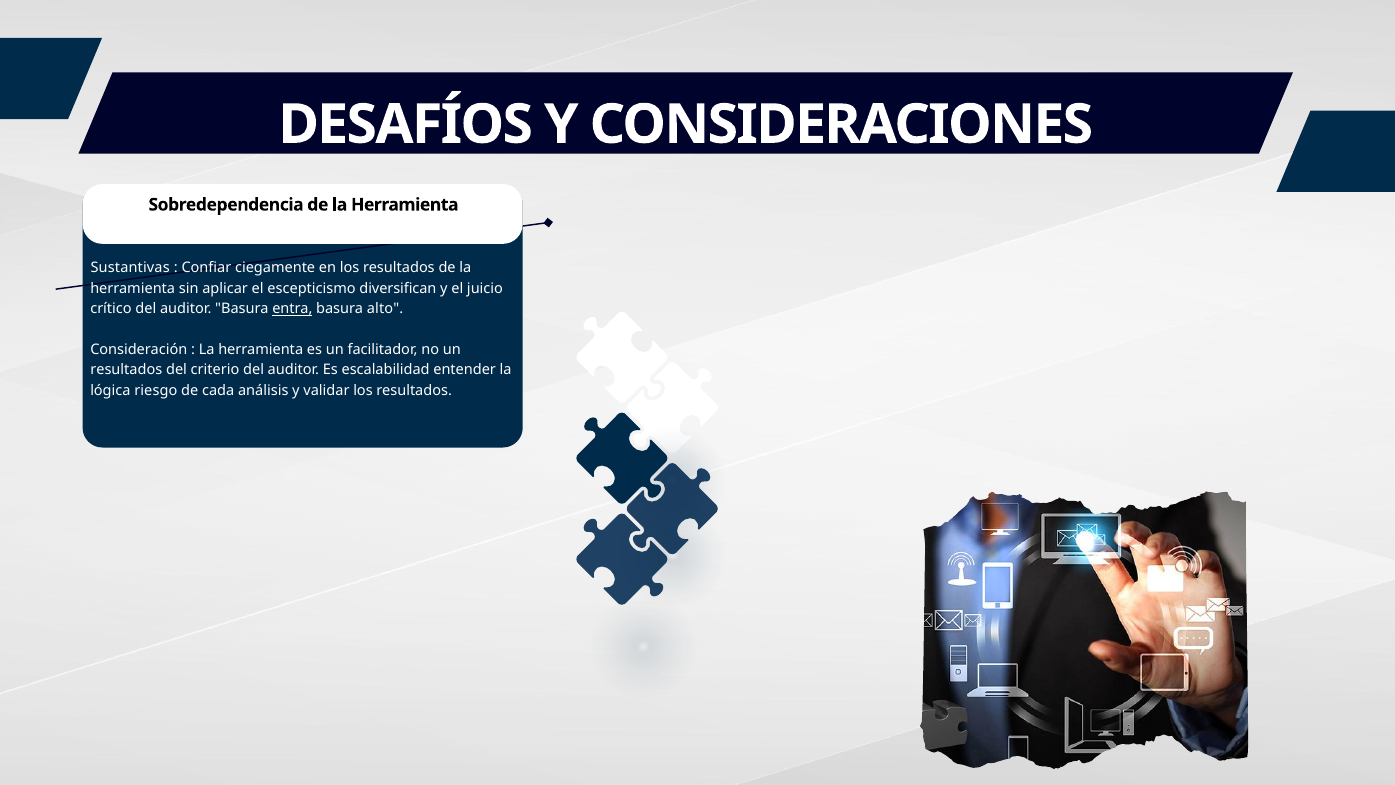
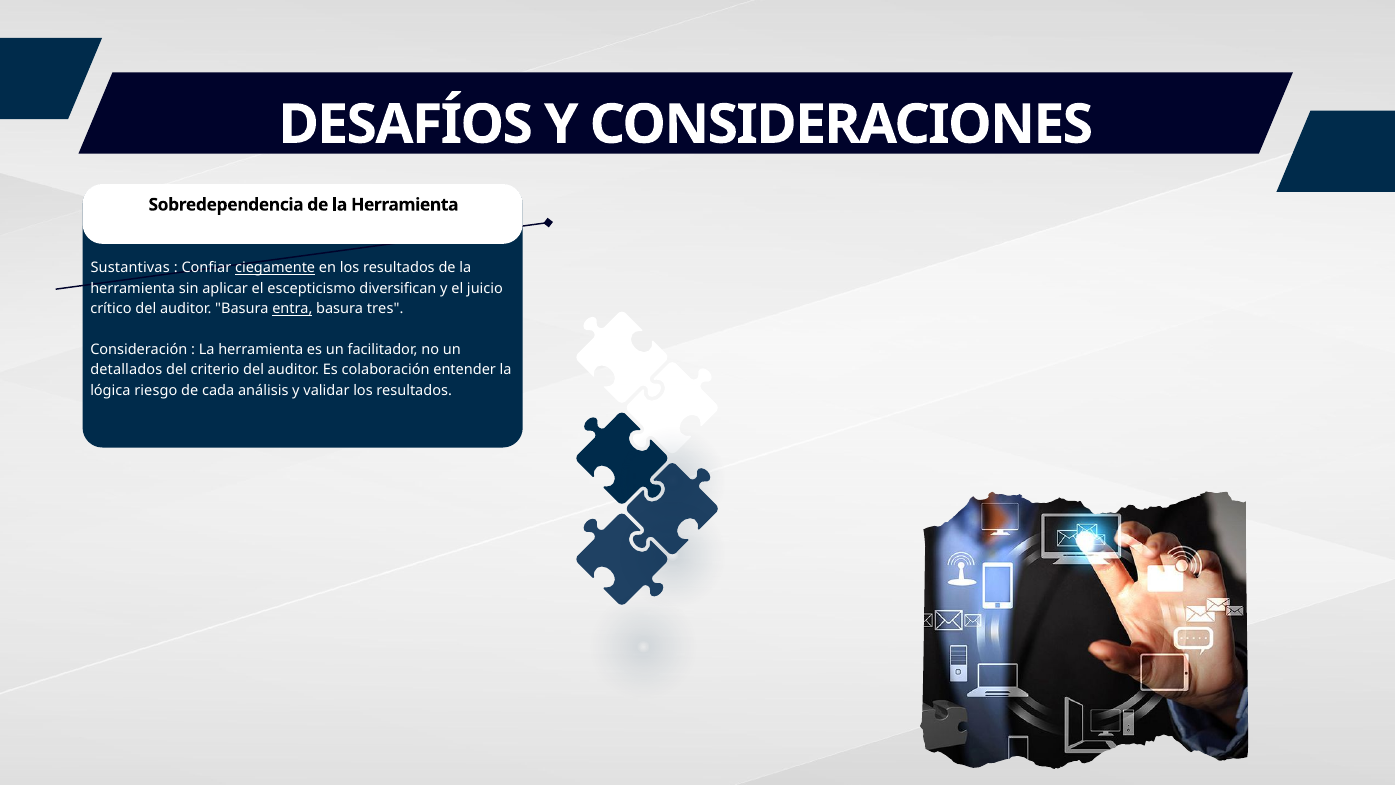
ciegamente underline: none -> present (275, 268)
alto: alto -> tres (385, 309)
resultados: resultados -> detallados (126, 370)
escalabilidad: escalabilidad -> colaboración (386, 370)
